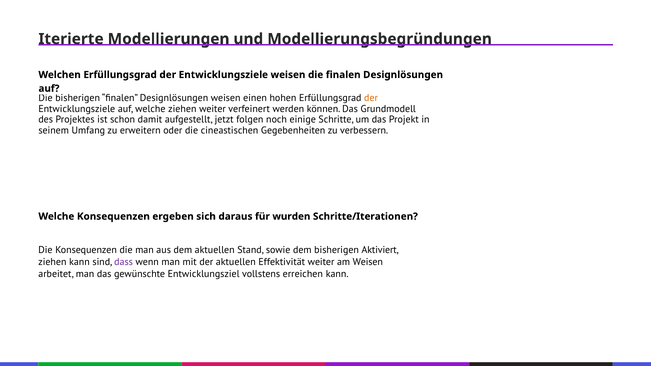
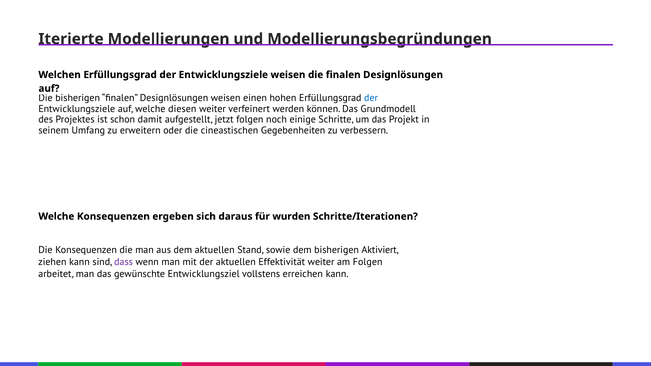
der colour: orange -> blue (371, 98)
welche ziehen: ziehen -> diesen (182, 109)
am Weisen: Weisen -> Folgen (368, 262)
